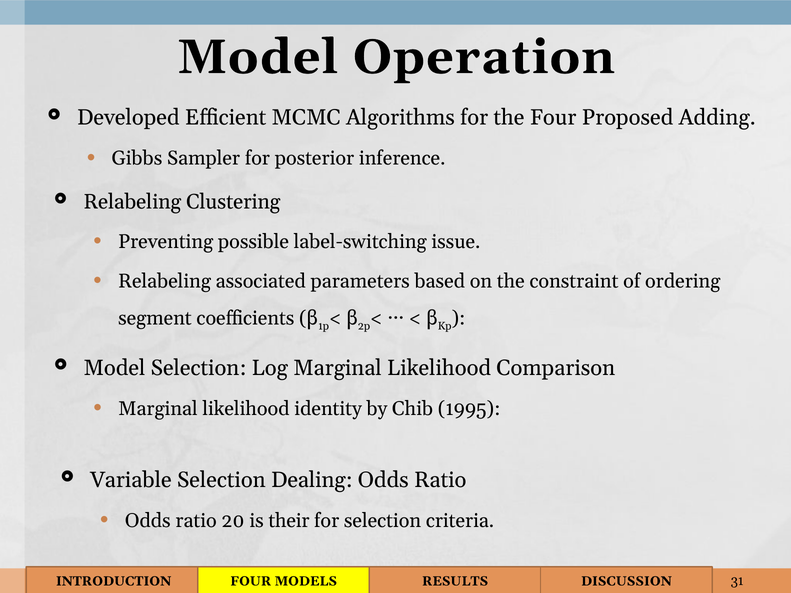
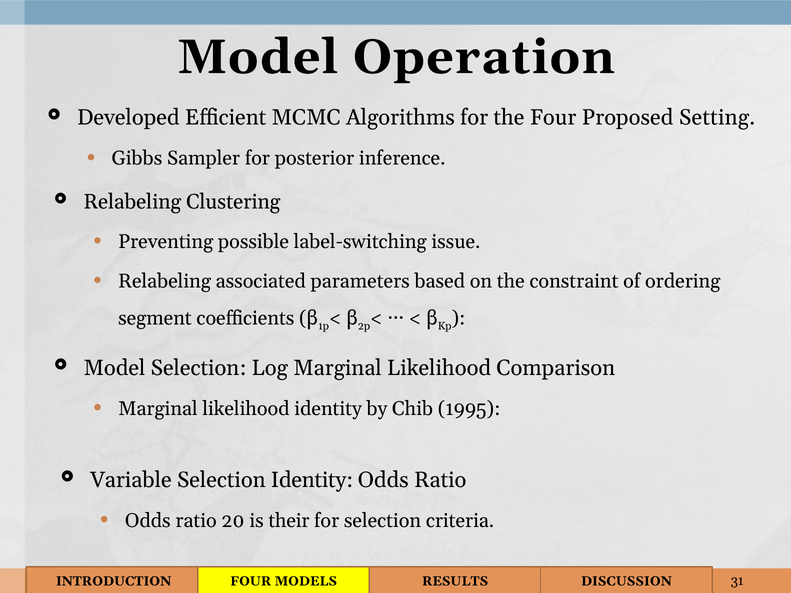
Adding: Adding -> Setting (717, 118)
Selection Dealing: Dealing -> Identity (312, 480)
